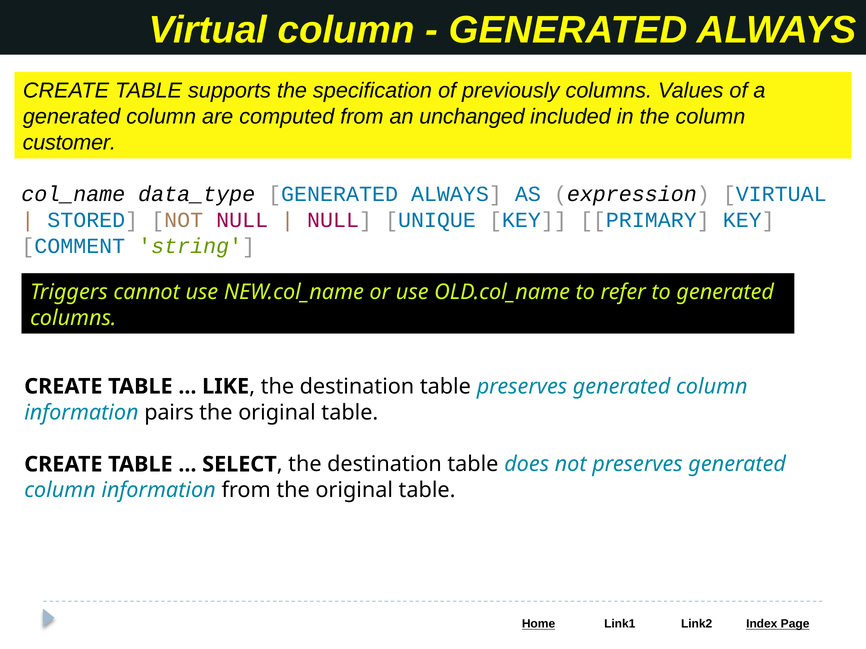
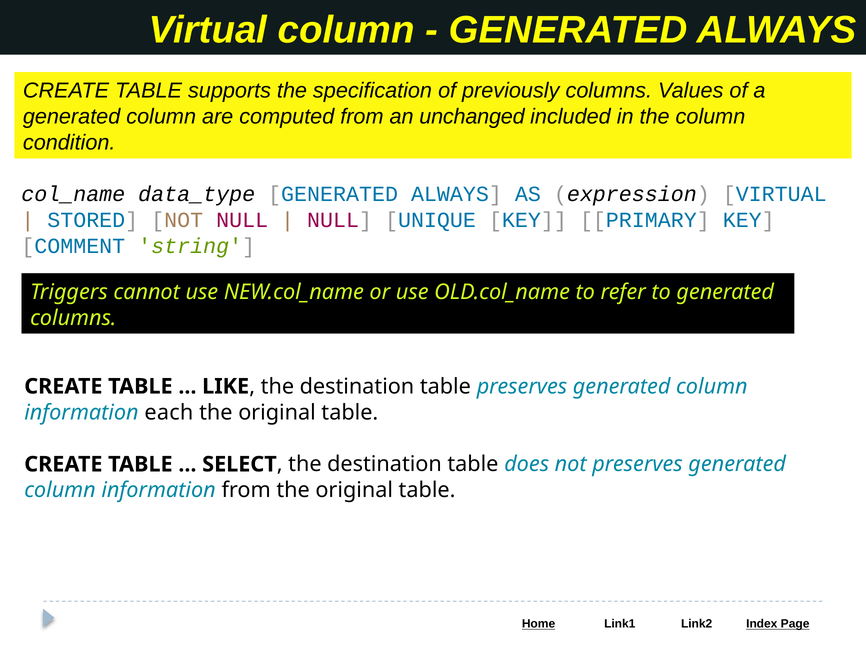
customer: customer -> condition (69, 143)
pairs: pairs -> each (169, 413)
